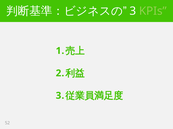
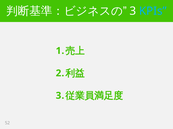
KPIs colour: light green -> light blue (153, 11)
